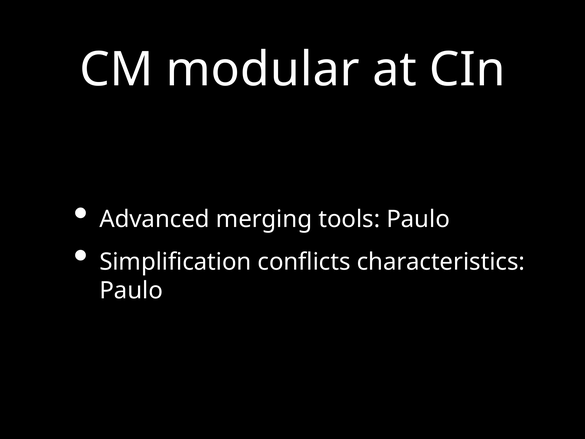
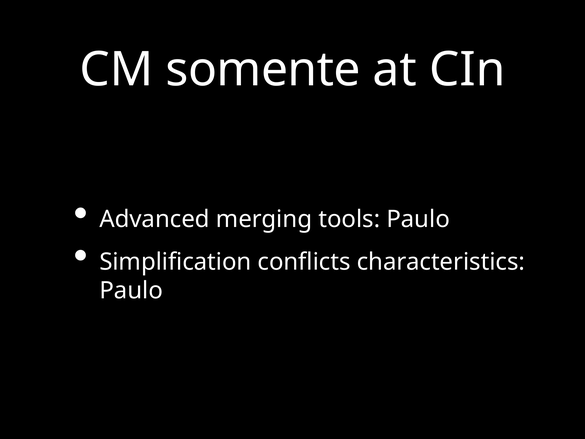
modular: modular -> somente (263, 70)
